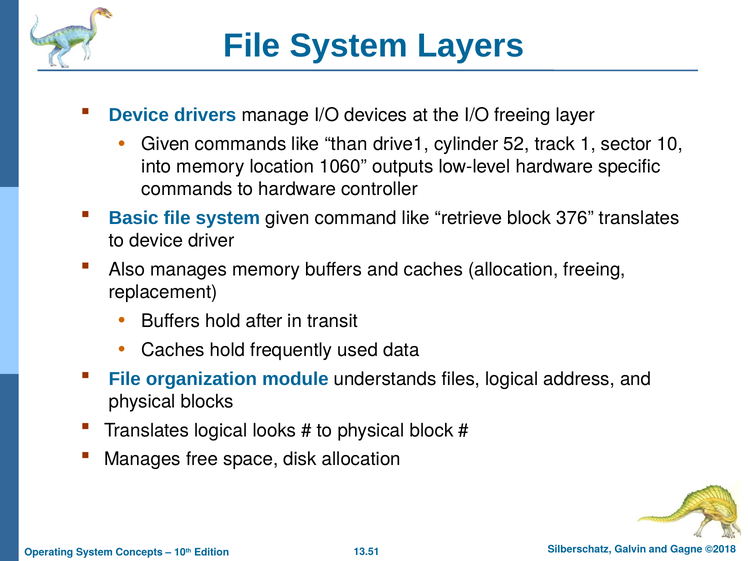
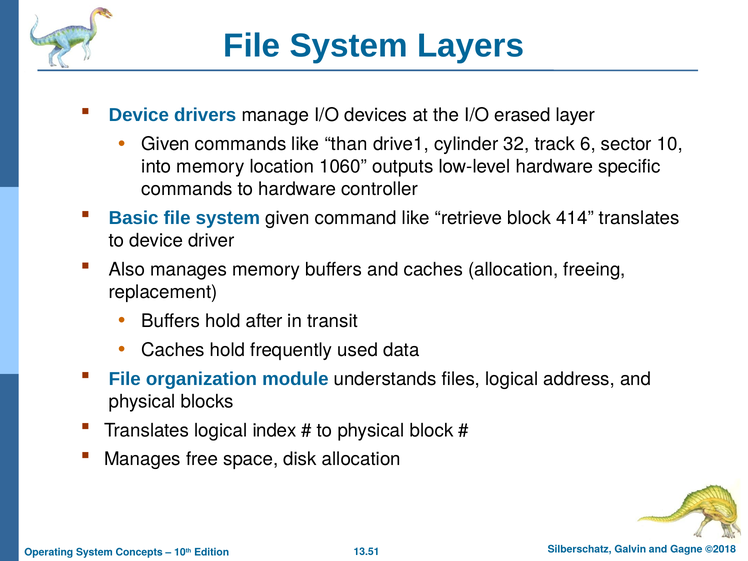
I/O freeing: freeing -> erased (522, 115)
52: 52 -> 32 (516, 144)
1: 1 -> 6 (588, 144)
376: 376 -> 414 (575, 218)
looks: looks -> index (274, 430)
